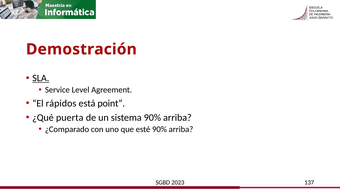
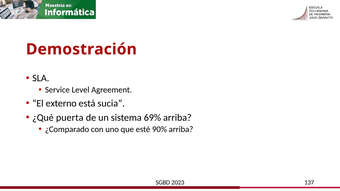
SLA underline: present -> none (41, 78)
rápidos: rápidos -> externo (61, 103)
point: point -> sucia (111, 103)
sistema 90%: 90% -> 69% (152, 118)
